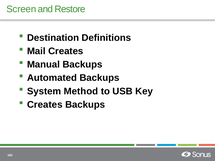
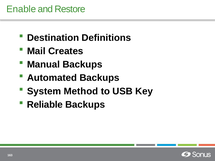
Screen: Screen -> Enable (21, 9)
Creates: Creates -> Reliable (45, 105)
